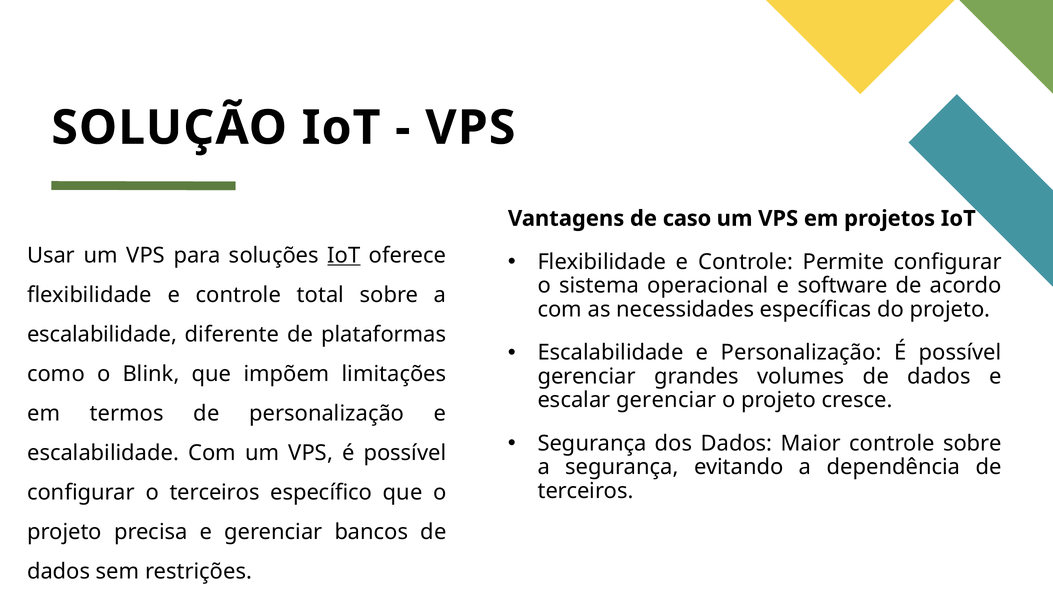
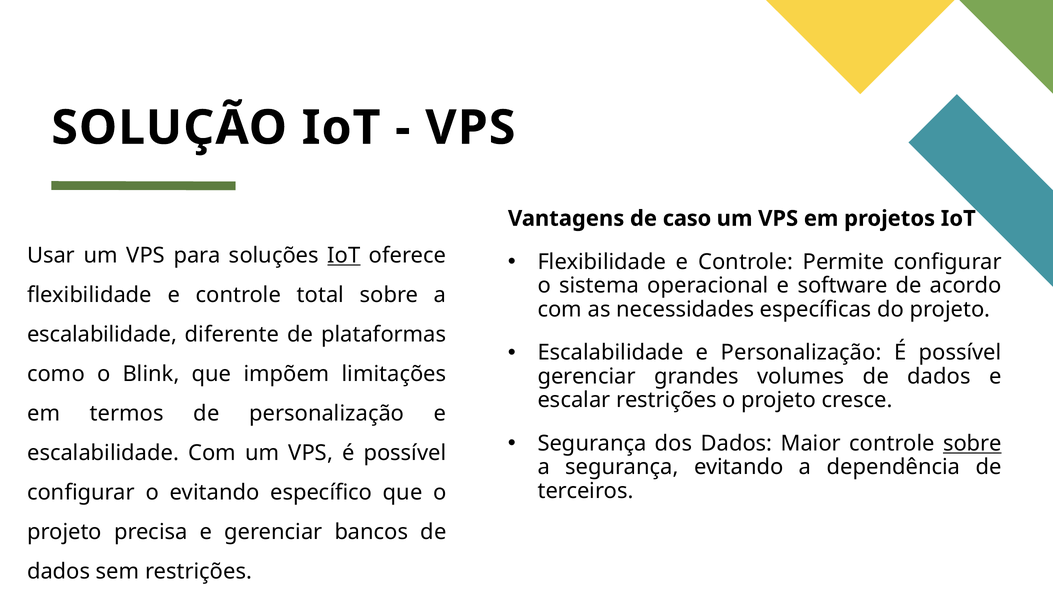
escalar gerenciar: gerenciar -> restrições (666, 400)
sobre underline: none -> present (972, 444)
o terceiros: terceiros -> evitando (214, 493)
